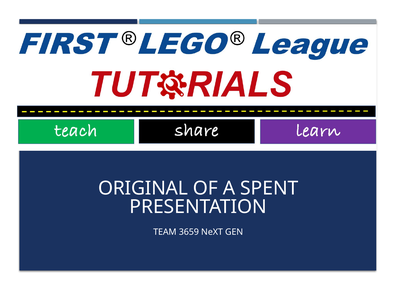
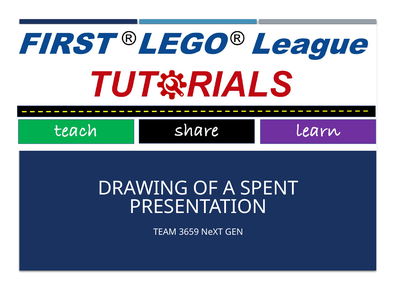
ORIGINAL: ORIGINAL -> DRAWING (143, 188)
